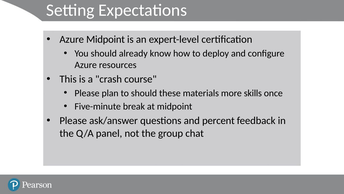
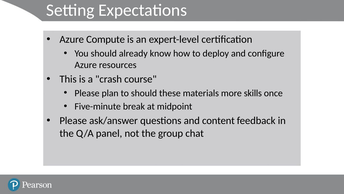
Azure Midpoint: Midpoint -> Compute (106, 39)
percent: percent -> content (218, 120)
